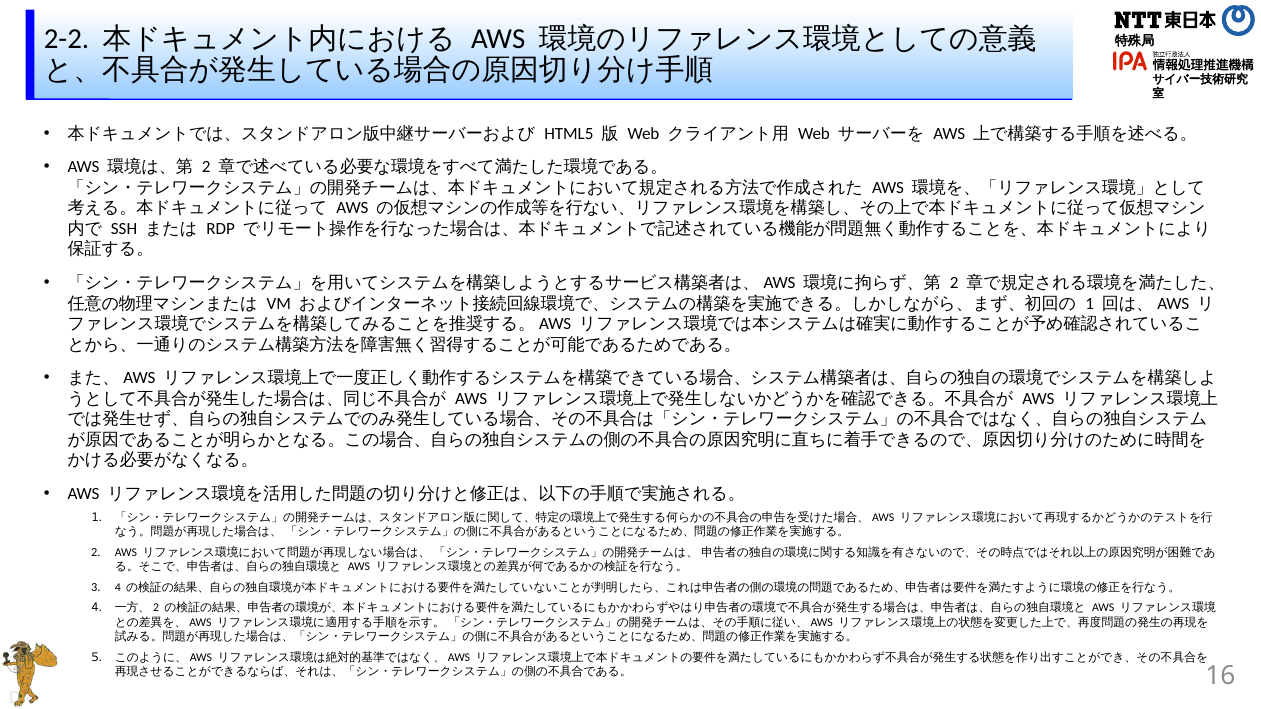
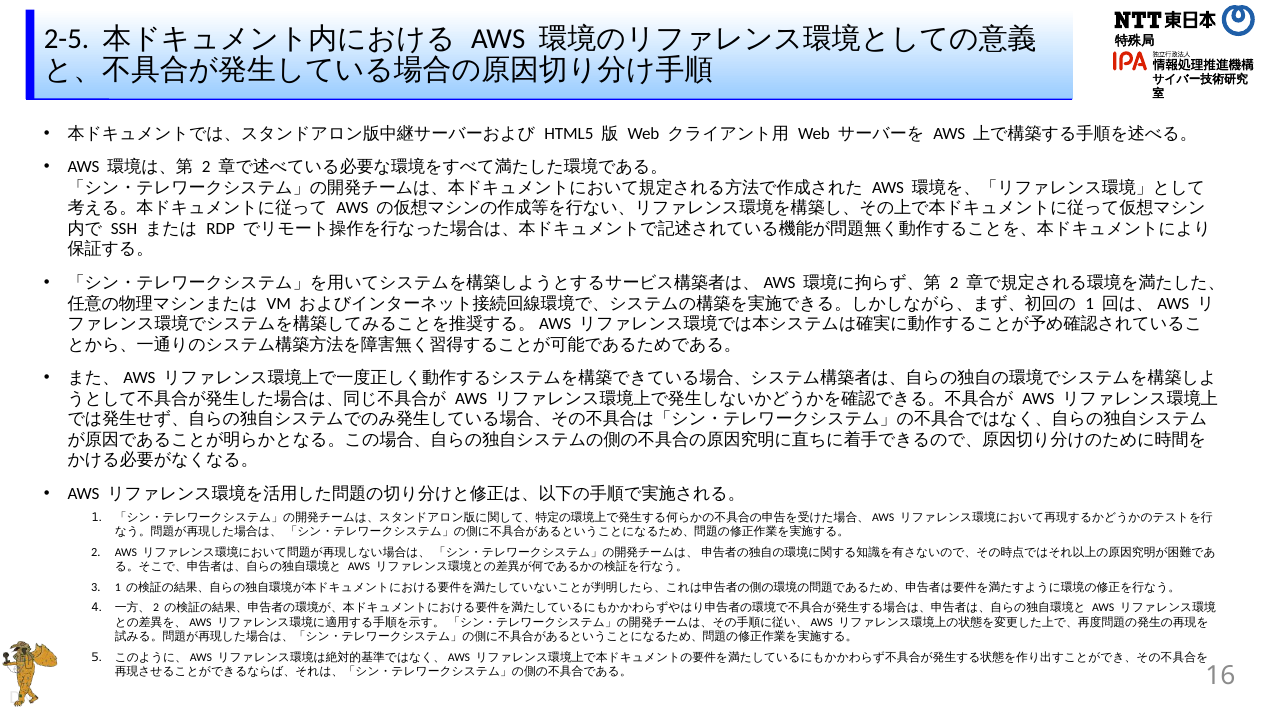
2-2: 2-2 -> 2-5 (66, 39)
4: 4 -> 1 (118, 588)
